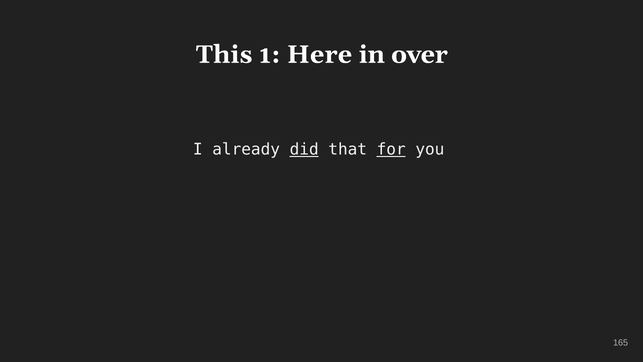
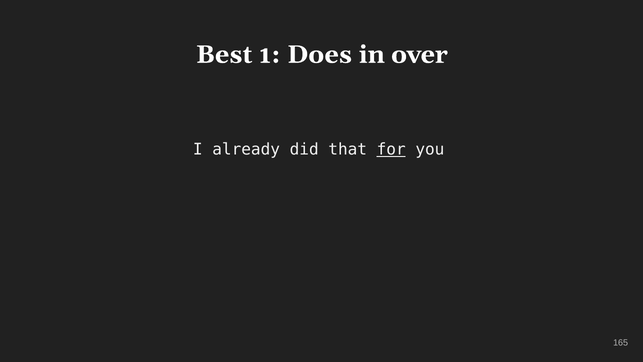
This: This -> Best (224, 54)
Here: Here -> Does (320, 54)
did underline: present -> none (304, 149)
